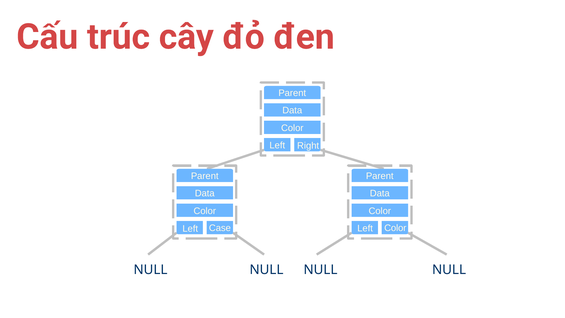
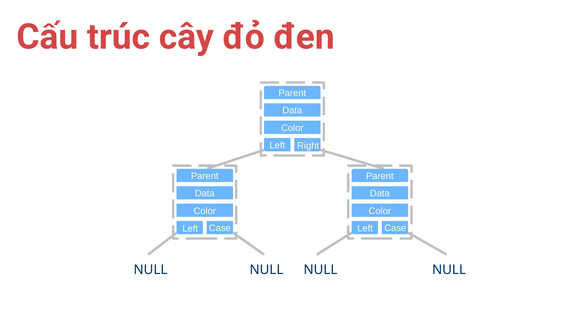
Color: Color -> Case (395, 228)
